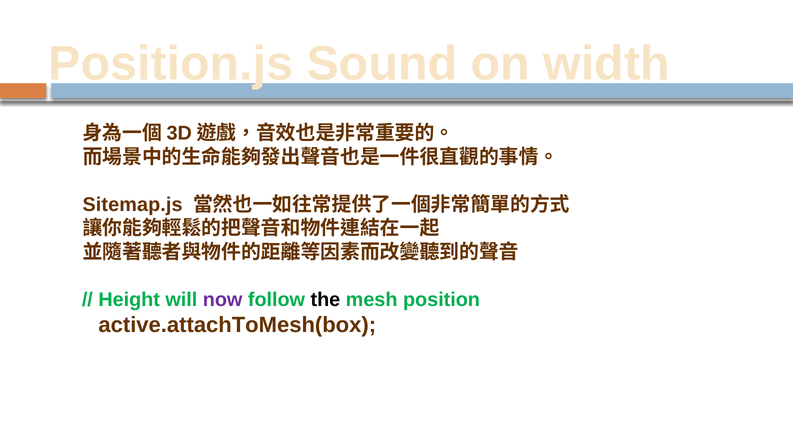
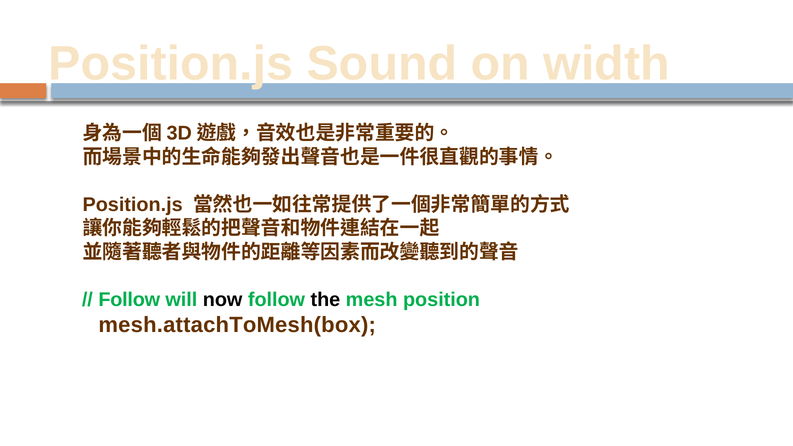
Sitemap.js: Sitemap.js -> Position.js (133, 205)
Height: Height -> Follow (129, 300)
now colour: purple -> black (223, 300)
active.attachToMesh(box: active.attachToMesh(box -> mesh.attachToMesh(box (237, 325)
